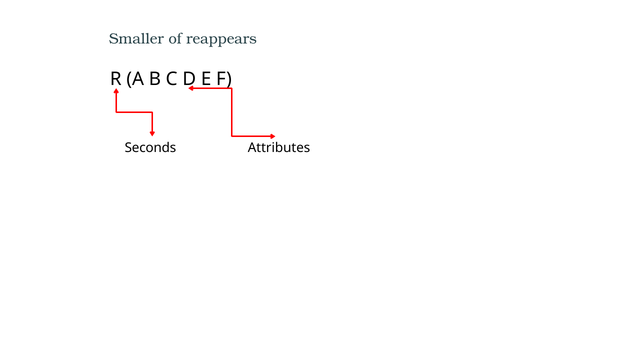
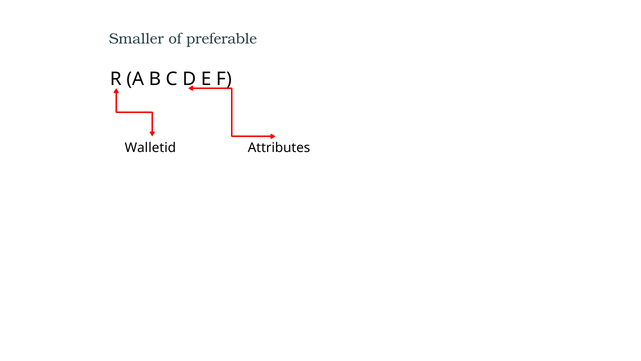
reappears: reappears -> preferable (222, 39)
Seconds: Seconds -> Walletid (150, 148)
